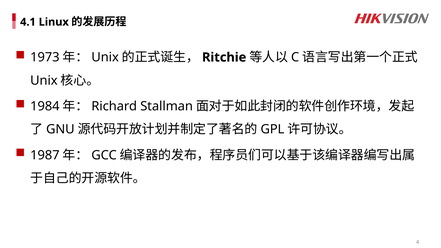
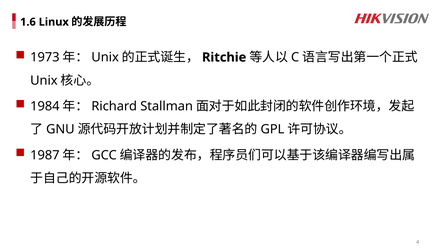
4.1: 4.1 -> 1.6 (28, 22)
